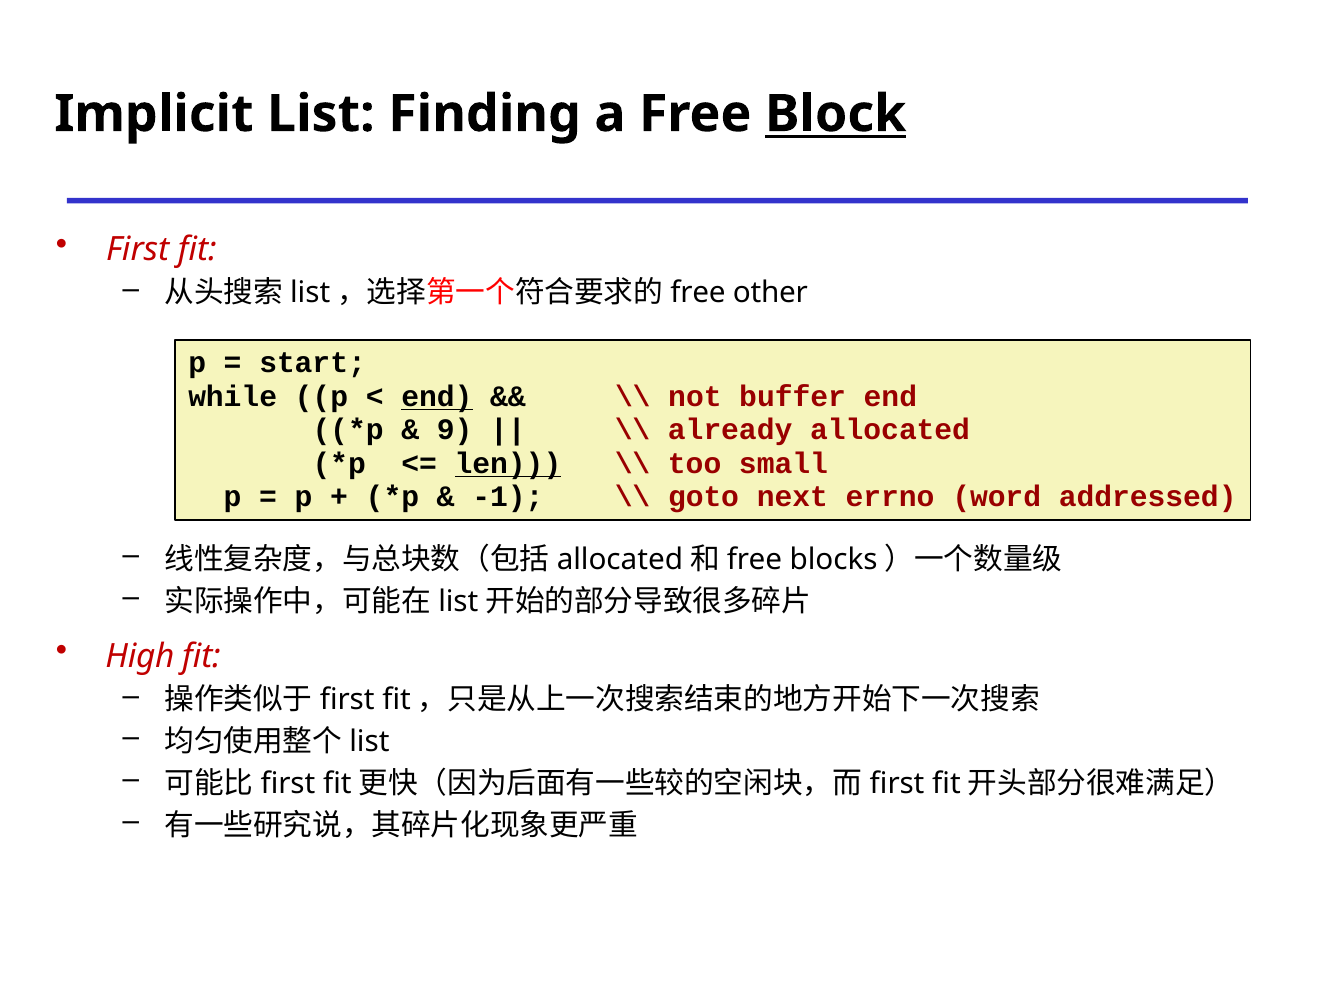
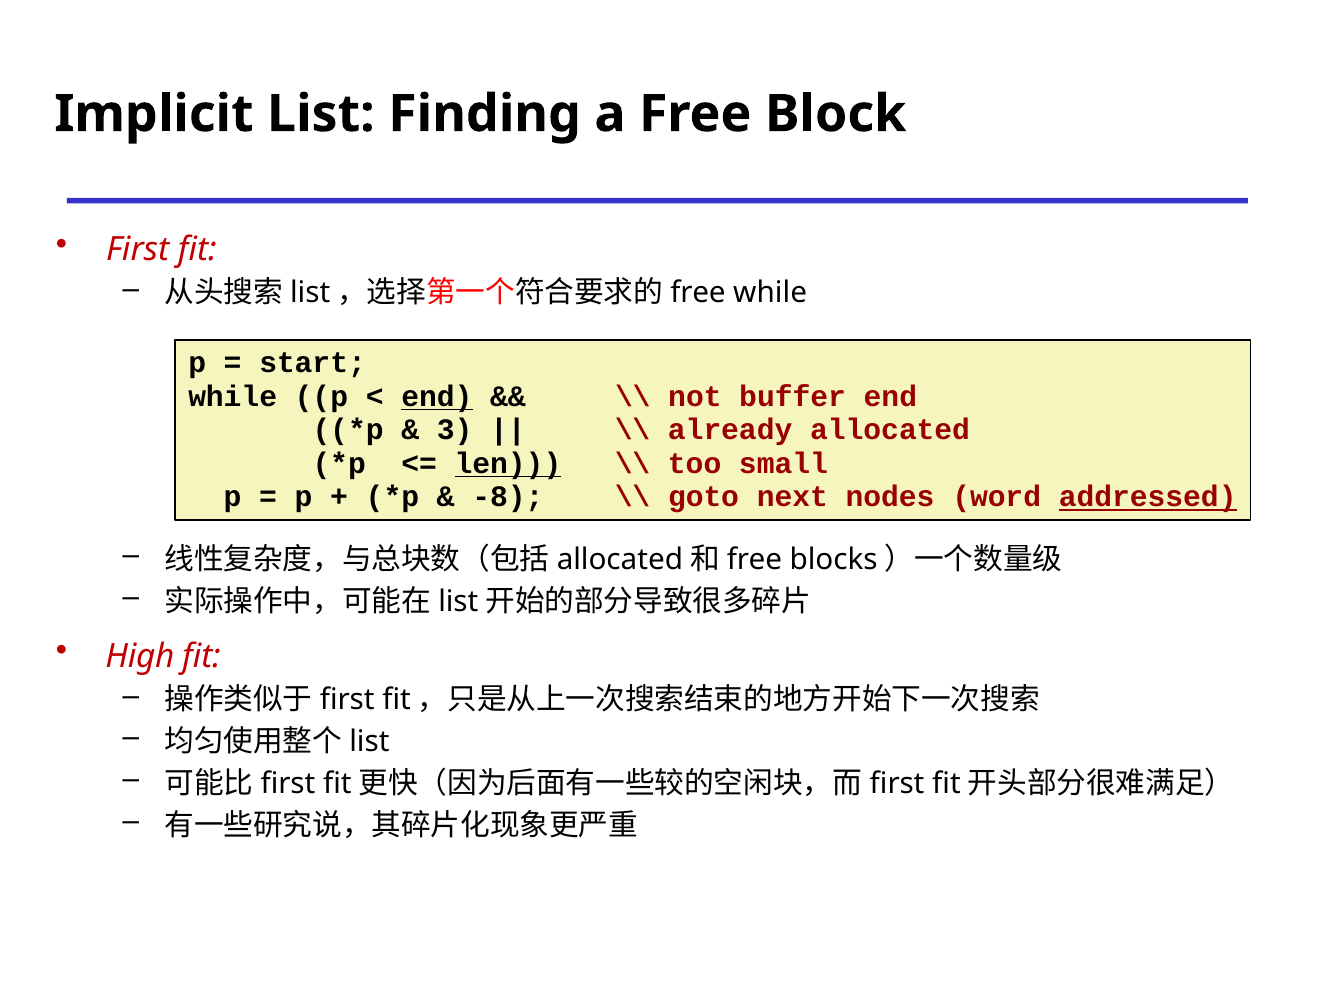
Block underline: present -> none (836, 114)
other: other -> while (770, 293)
9: 9 -> 3 (455, 430)
-1: -1 -> -8 (508, 497)
errno: errno -> nodes (890, 497)
addressed underline: none -> present (1148, 497)
